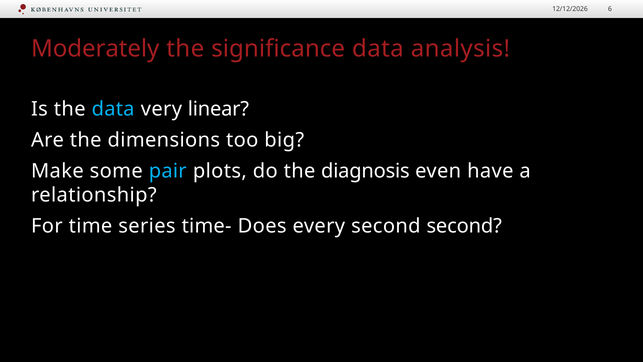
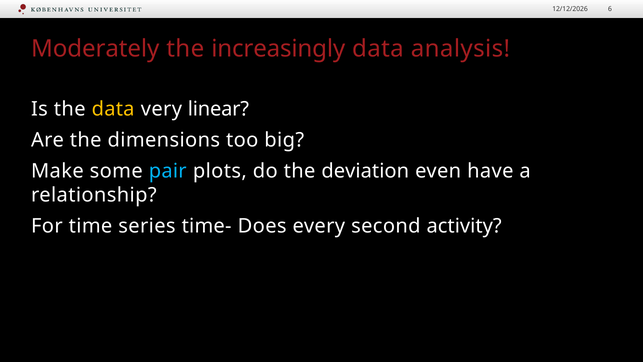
significance: significance -> increasingly (278, 49)
data colour: light blue -> yellow (113, 109)
diagnosis: diagnosis -> deviation (365, 171)
second second: second -> activity (464, 226)
